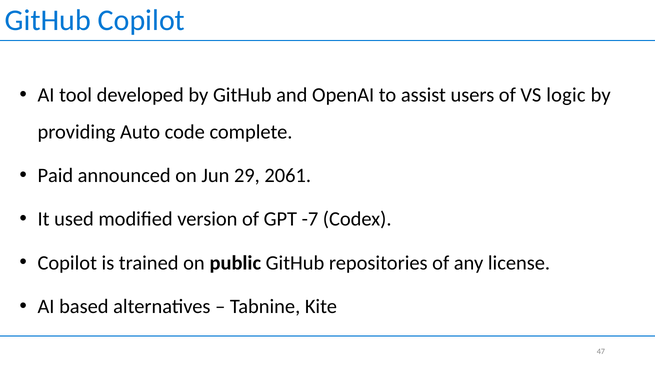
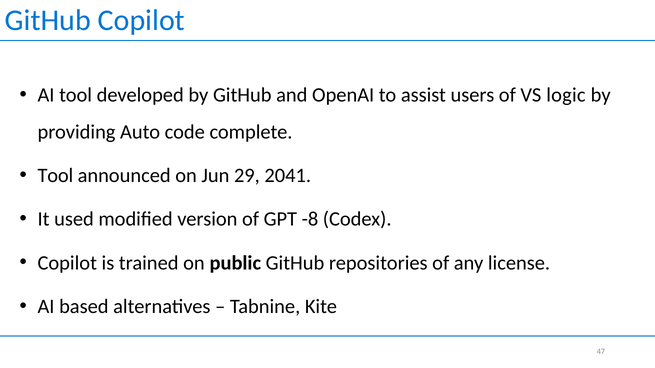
Paid: Paid -> Tool (55, 176)
2061: 2061 -> 2041 (288, 176)
-7: -7 -> -8 (310, 219)
